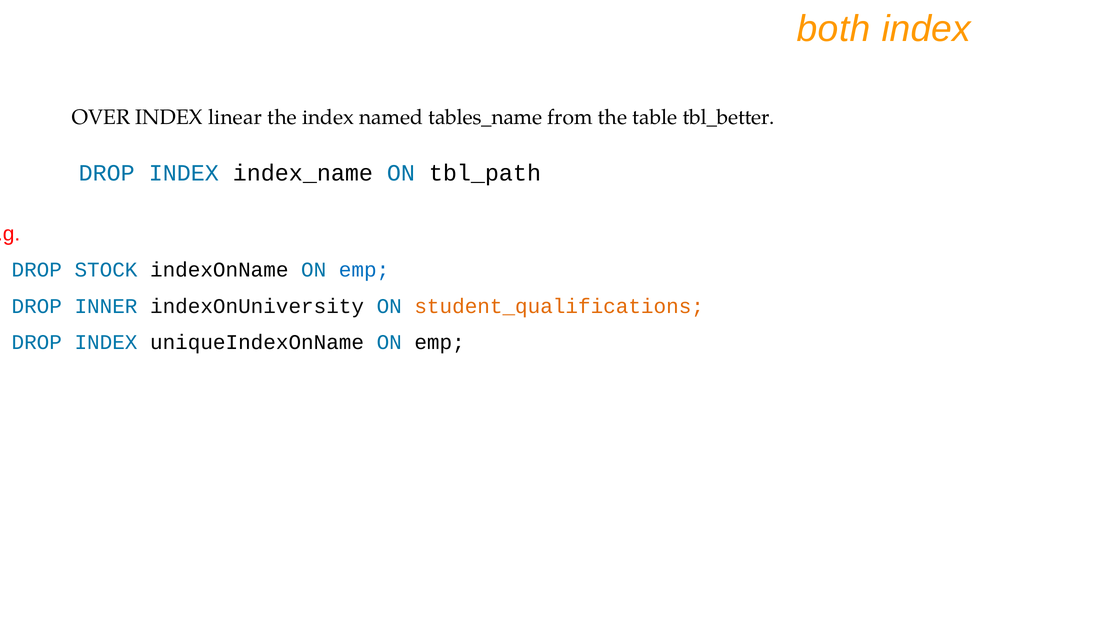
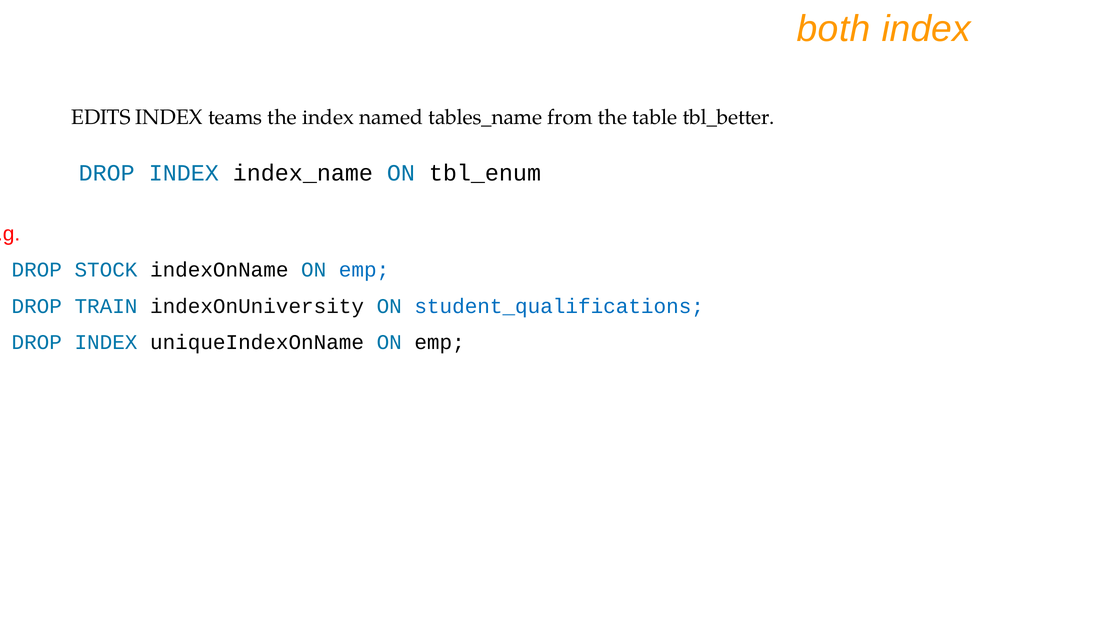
OVER: OVER -> EDITS (101, 117)
linear: linear -> teams (235, 117)
tbl_path: tbl_path -> tbl_enum (485, 173)
INNER: INNER -> TRAIN (106, 306)
student_qualifications colour: orange -> blue (559, 306)
